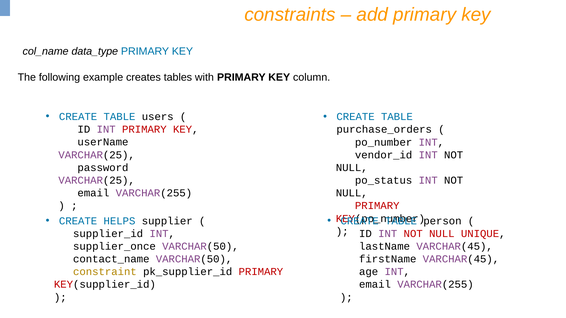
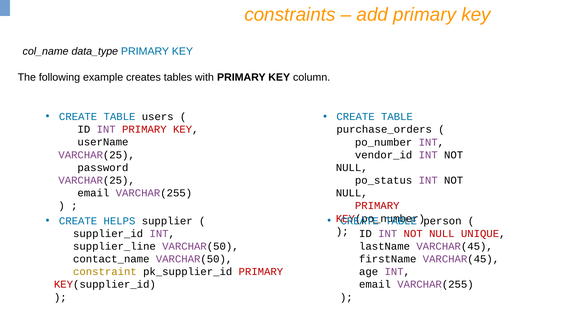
supplier_once: supplier_once -> supplier_line (114, 247)
